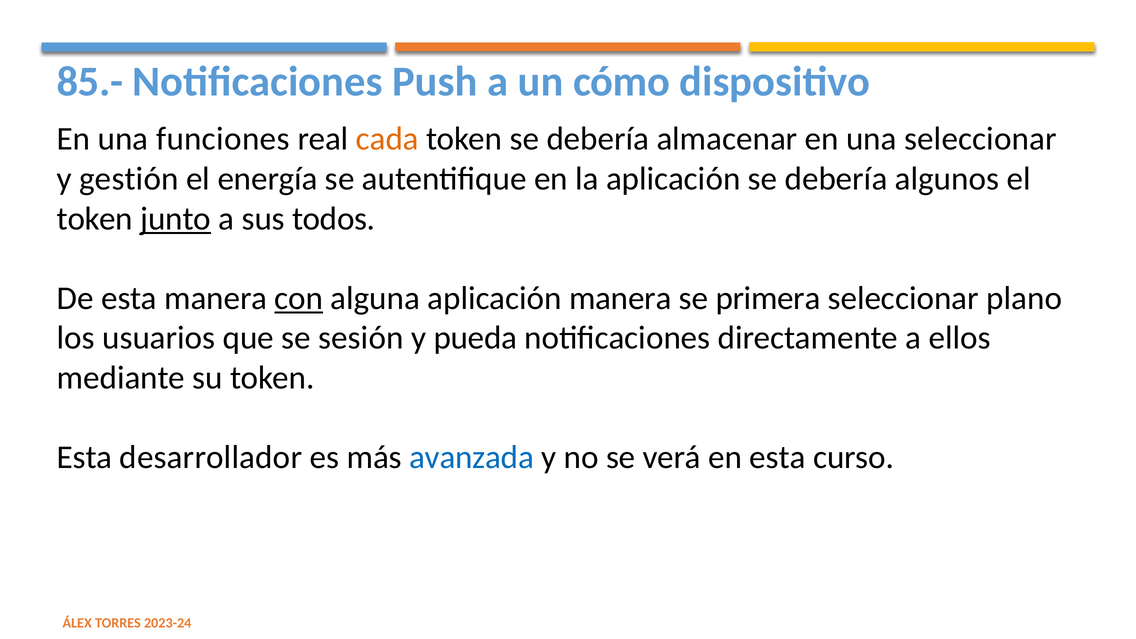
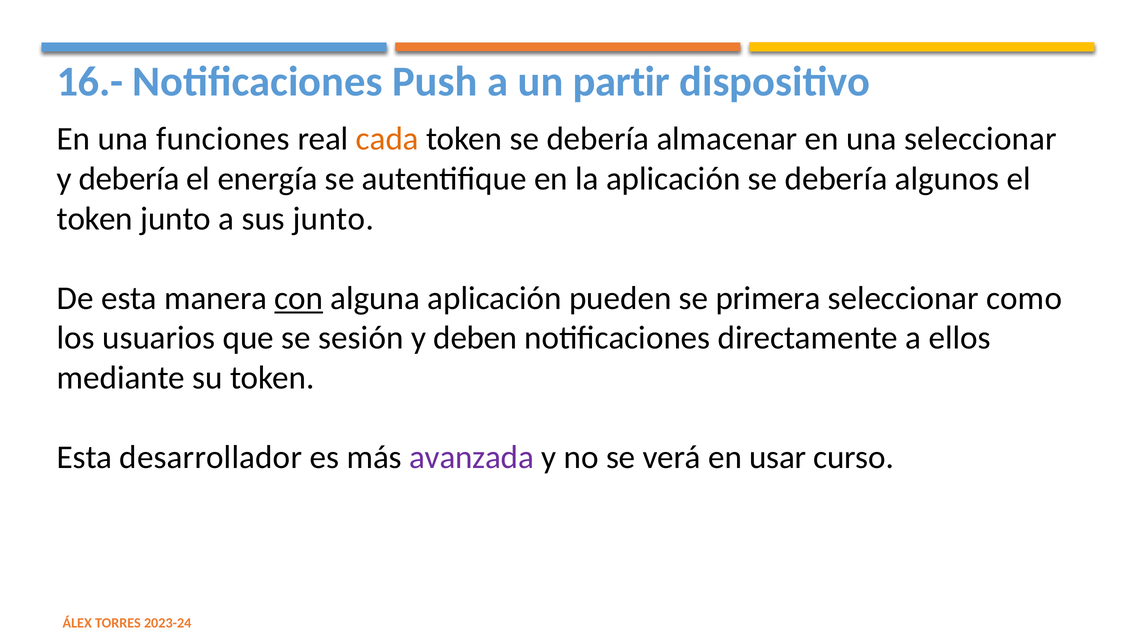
85.-: 85.- -> 16.- (90, 82)
cómo: cómo -> partir (622, 82)
y gestión: gestión -> debería (129, 179)
junto underline: present -> none (176, 219)
sus todos: todos -> junto (333, 219)
aplicación manera: manera -> pueden (620, 298)
plano: plano -> como (1024, 298)
pueda: pueda -> deben (475, 338)
avanzada colour: blue -> purple (472, 457)
en esta: esta -> usar (778, 457)
